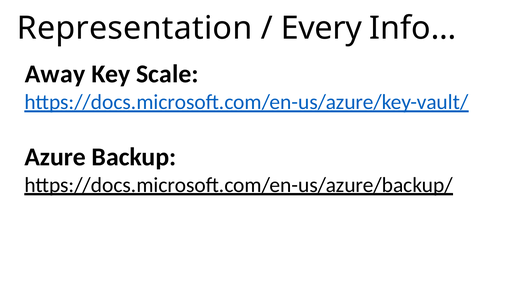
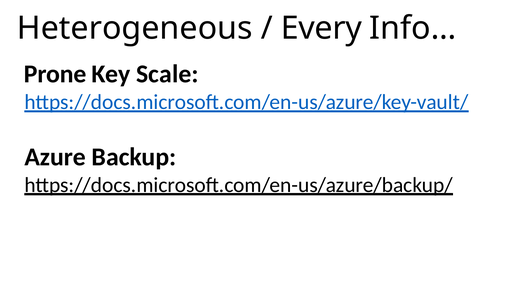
Representation: Representation -> Heterogeneous (135, 28)
Away: Away -> Prone (55, 74)
